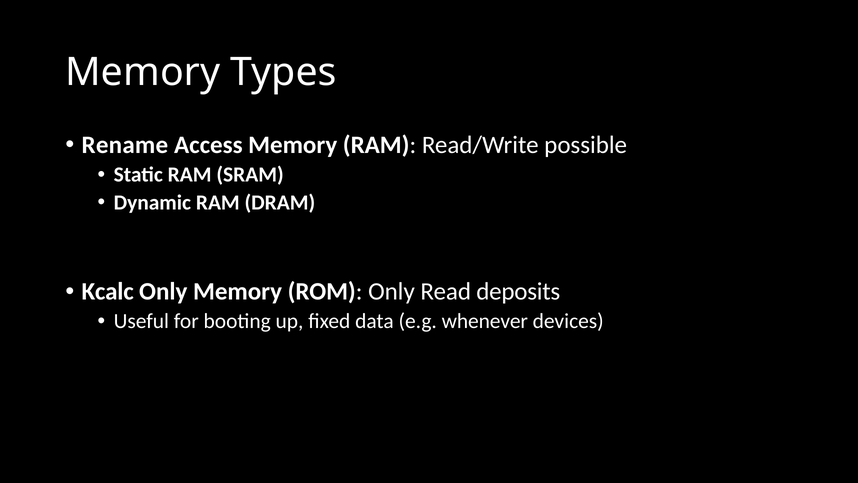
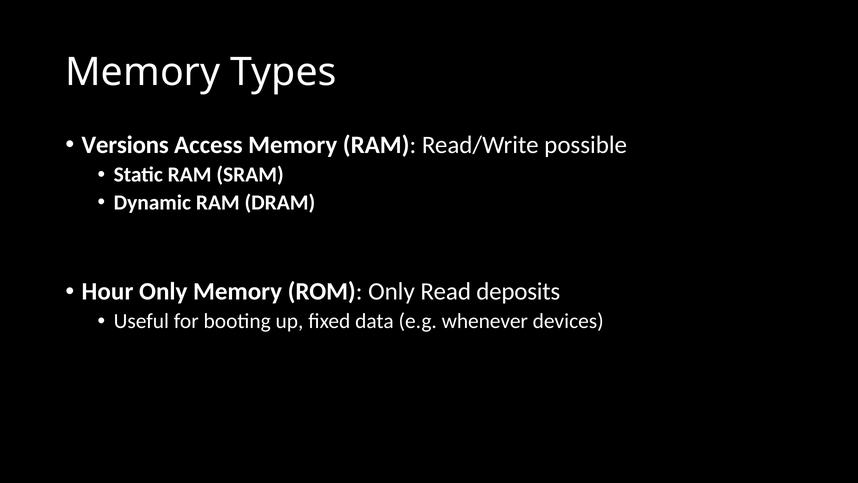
Rename: Rename -> Versions (125, 145)
Kcalc: Kcalc -> Hour (107, 291)
